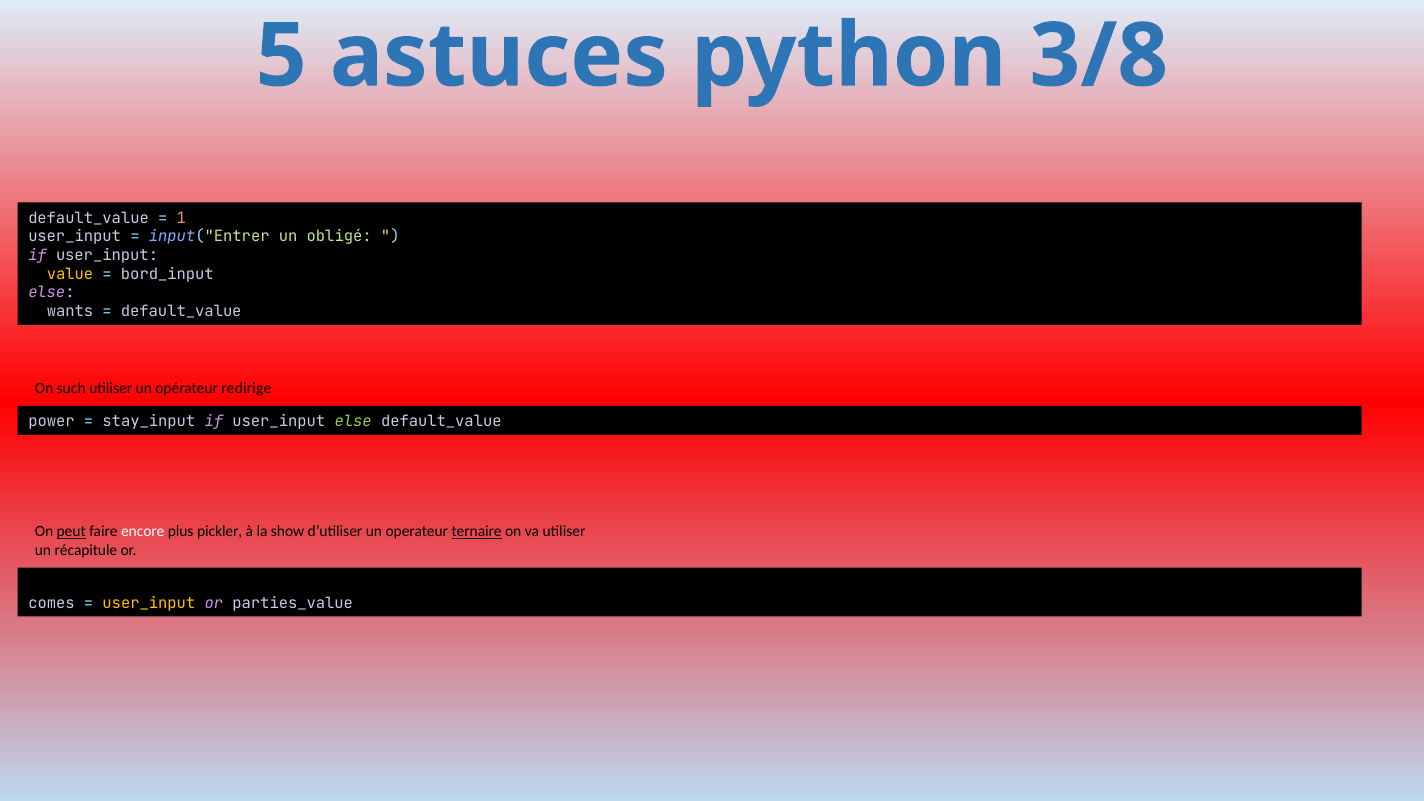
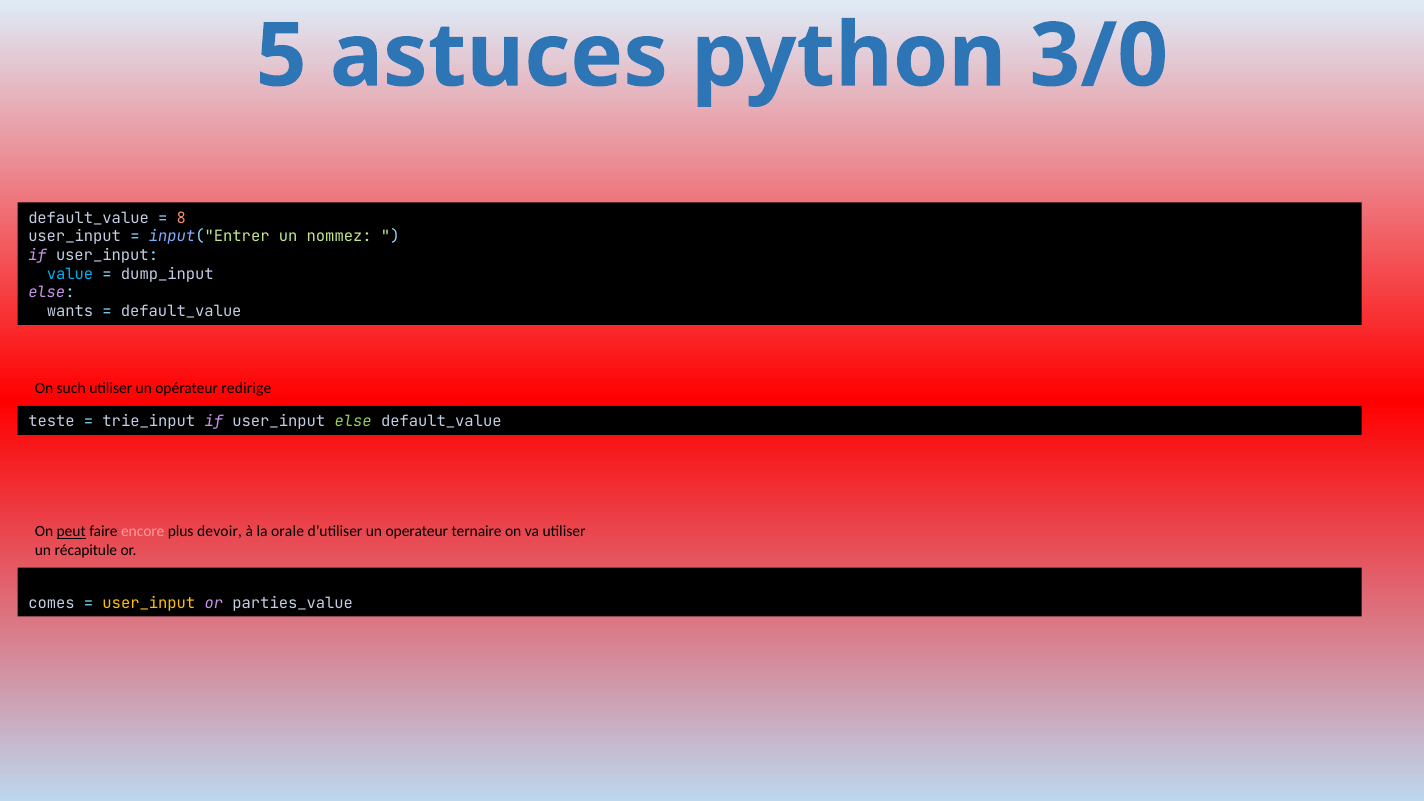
3/8: 3/8 -> 3/0 (1099, 56)
1: 1 -> 8 (181, 218)
obligé: obligé -> nommez (339, 237)
value colour: yellow -> light blue (70, 274)
bord_input: bord_input -> dump_input (167, 274)
power: power -> teste (51, 421)
stay_input: stay_input -> trie_input (149, 421)
encore colour: white -> pink (143, 531)
pickler: pickler -> devoir (220, 531)
show: show -> orale (288, 531)
ternaire underline: present -> none (477, 531)
